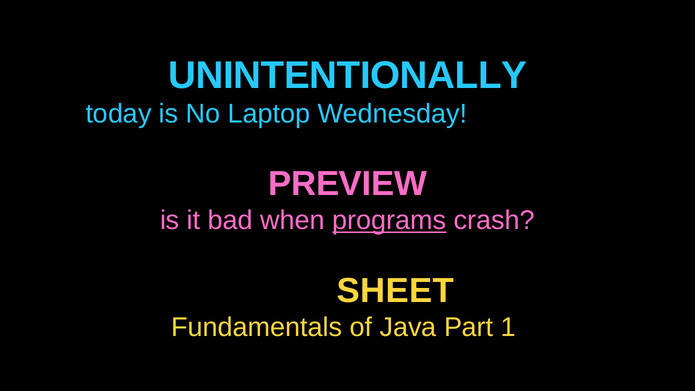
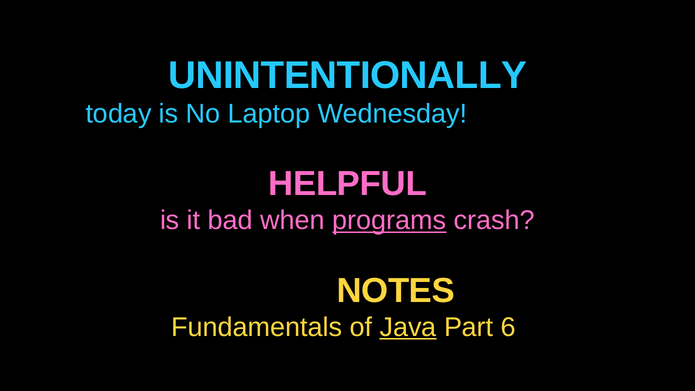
PREVIEW: PREVIEW -> HELPFUL (348, 184)
SHEET: SHEET -> NOTES (396, 291)
Java underline: none -> present (408, 327)
1: 1 -> 6 (508, 327)
